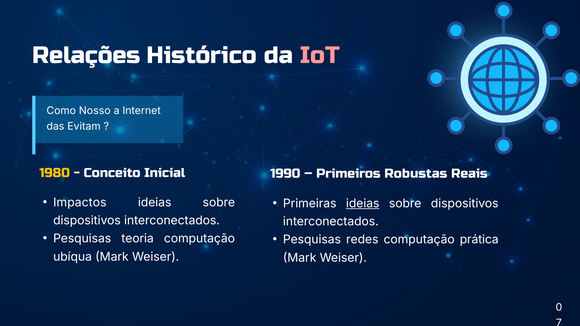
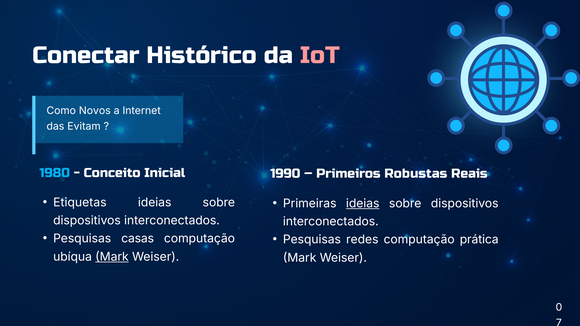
Relações: Relações -> Conectar (86, 55)
Nosso: Nosso -> Novos (95, 111)
1980 colour: yellow -> light blue (55, 173)
Impactos: Impactos -> Etiquetas (80, 203)
teoria: teoria -> casas (138, 239)
Mark underline: none -> present (112, 257)
